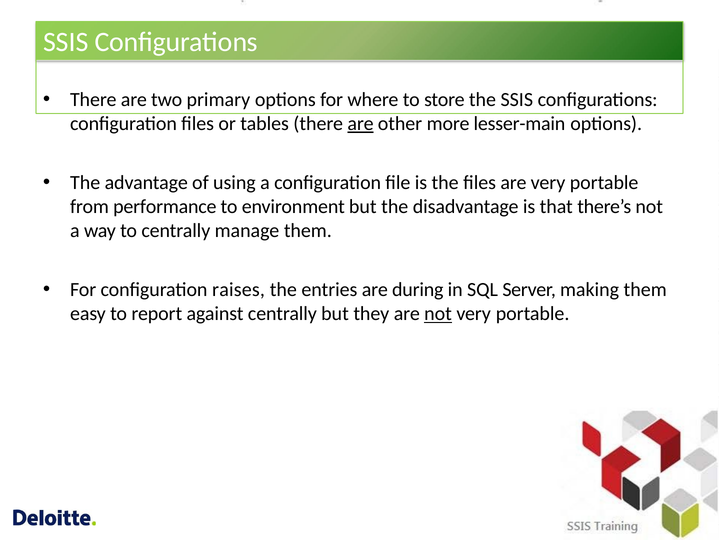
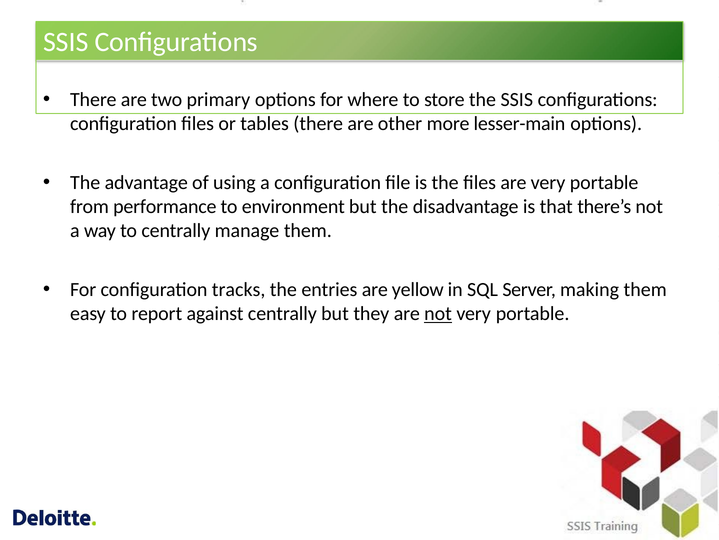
are underline: present -> none (361, 124)
raises: raises -> tracks (239, 289)
during: during -> yellow (418, 289)
